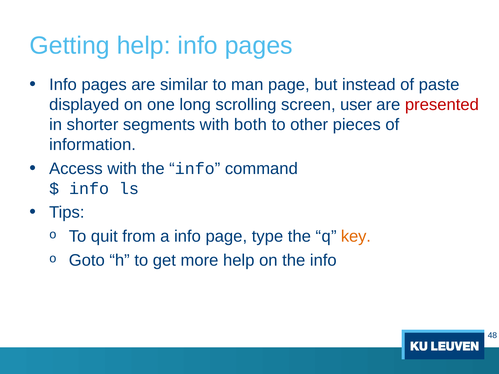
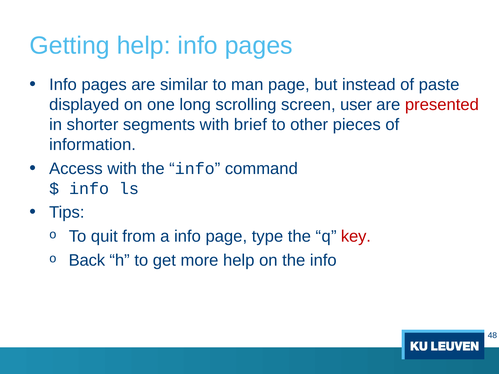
both: both -> brief (250, 125)
key colour: orange -> red (356, 237)
Goto: Goto -> Back (87, 261)
